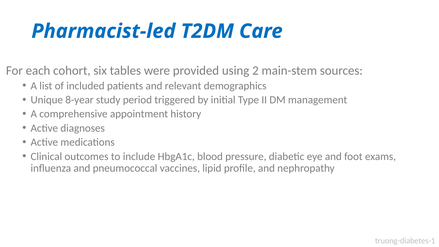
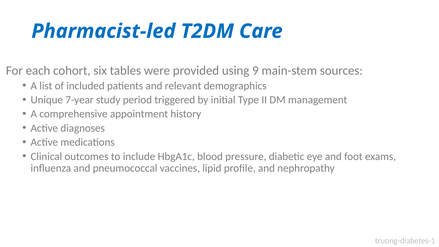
2: 2 -> 9 (255, 71)
8-year: 8-year -> 7-year (80, 100)
